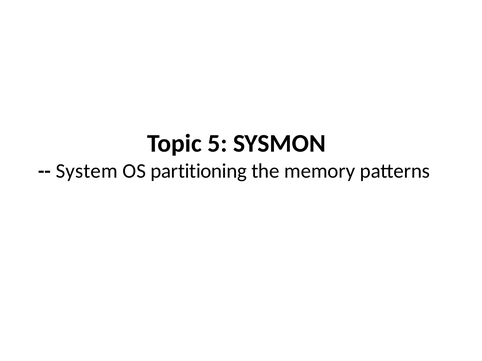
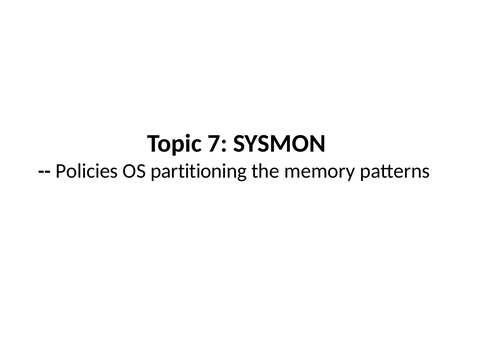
5: 5 -> 7 (217, 144)
System: System -> Policies (87, 171)
